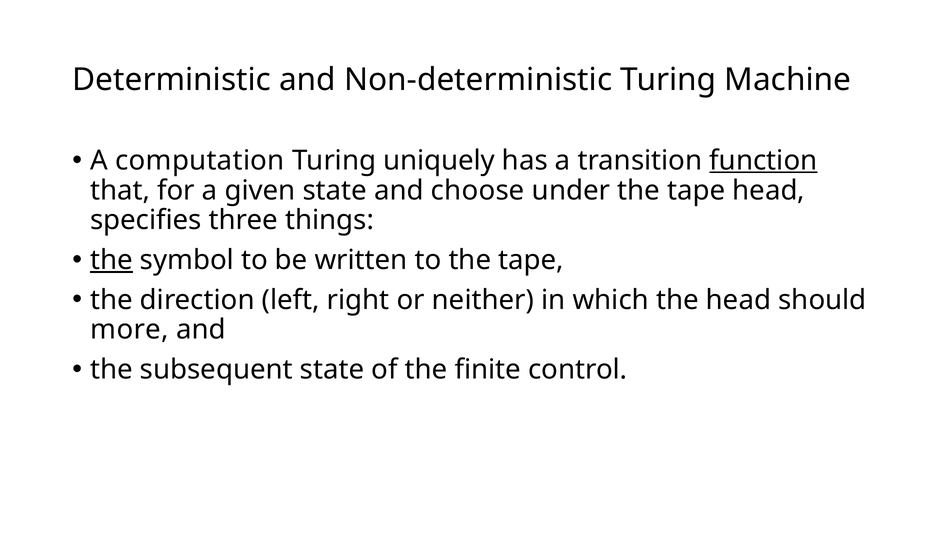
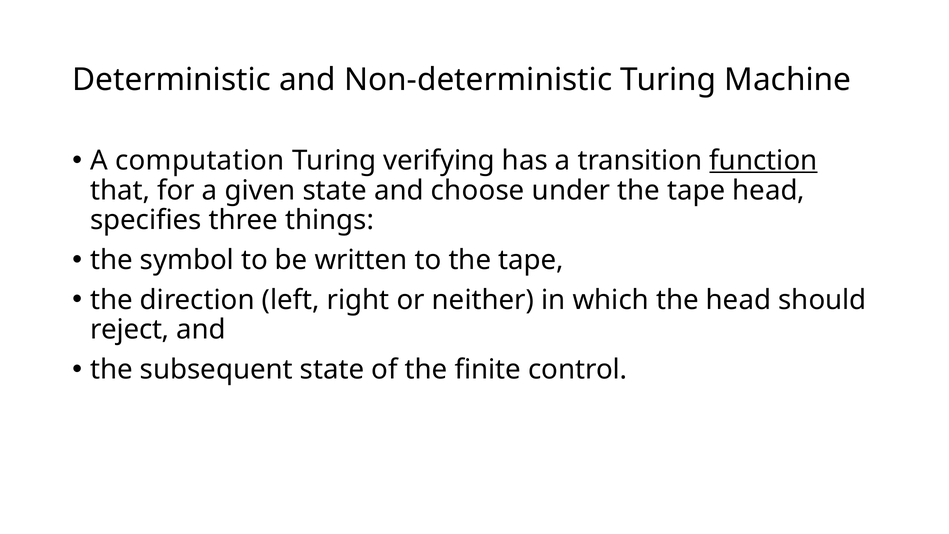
uniquely: uniquely -> verifying (439, 160)
the underline: present -> none (111, 260)
more: more -> reject (130, 330)
